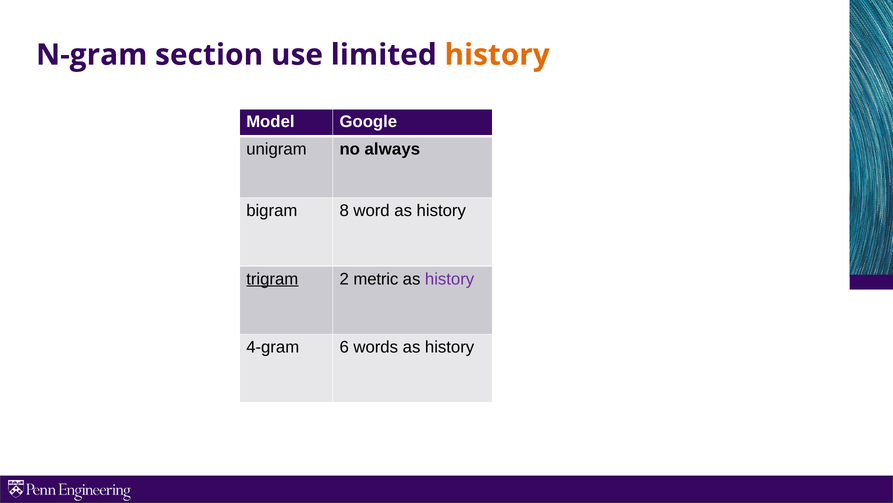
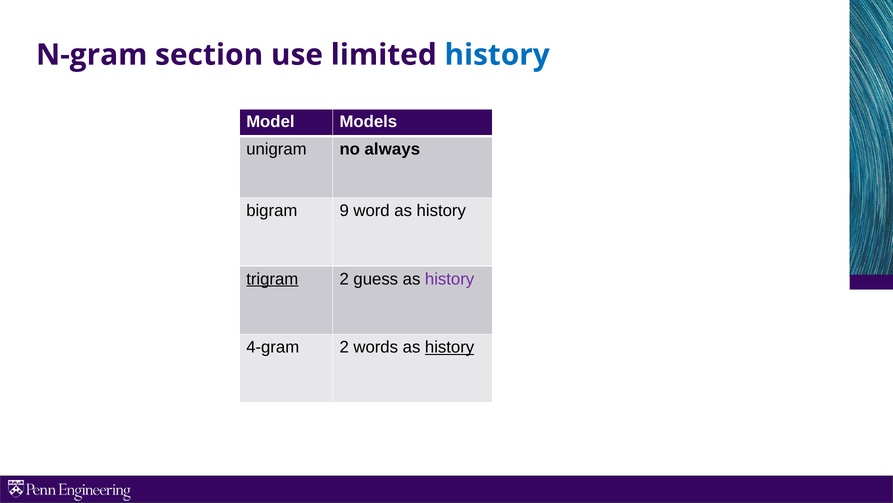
history colour: orange -> blue (497, 55)
Google: Google -> Models (368, 122)
8: 8 -> 9 (344, 210)
metric: metric -> guess (376, 279)
4-gram 6: 6 -> 2 (344, 347)
history underline: none -> present (450, 347)
